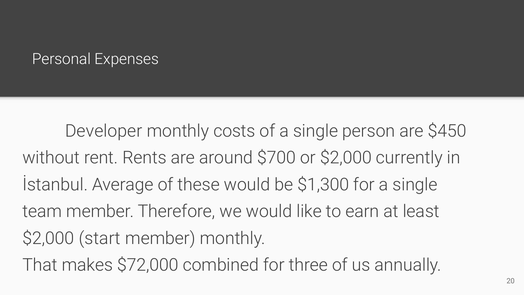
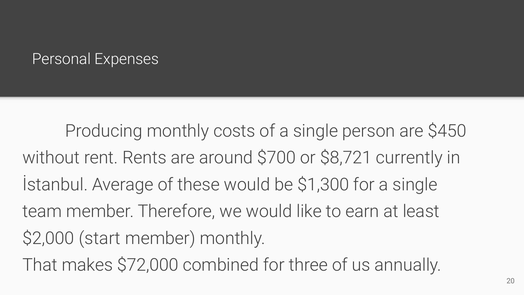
Developer: Developer -> Producing (104, 131)
or $2,000: $2,000 -> $8,721 (346, 158)
